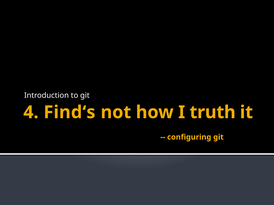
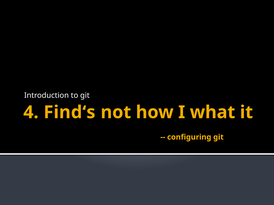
truth: truth -> what (213, 113)
